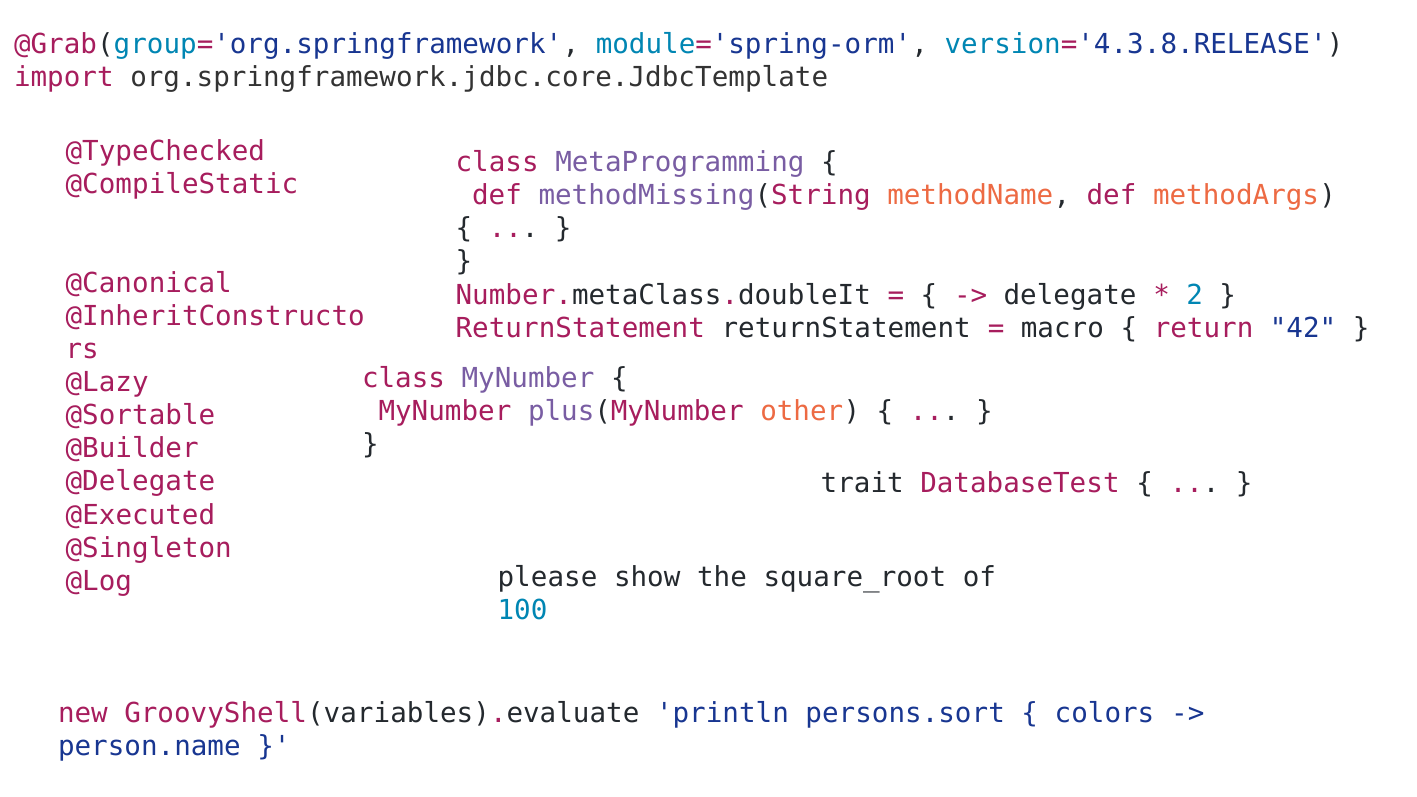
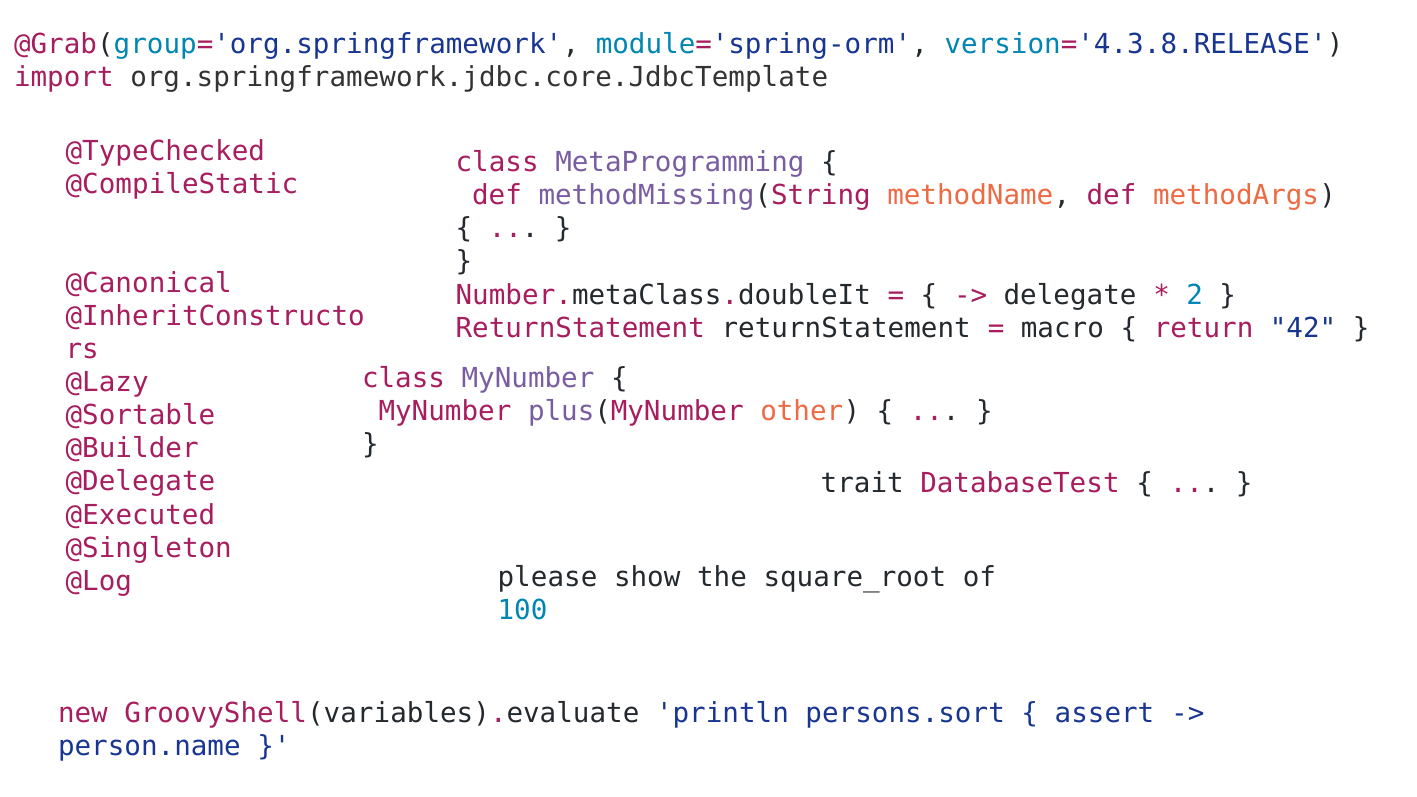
colors: colors -> assert (1105, 713)
